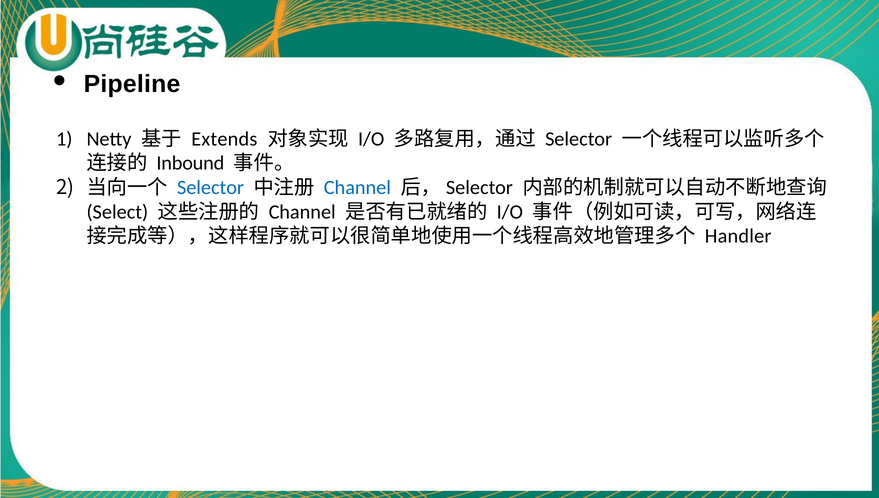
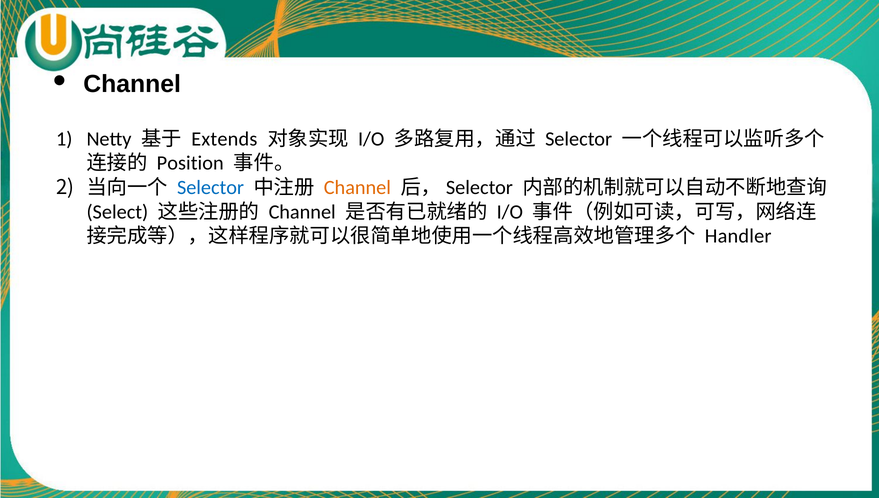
Pipeline: Pipeline -> Channel (132, 84)
Inbound: Inbound -> Position (190, 163)
Channel colour: blue -> orange (357, 188)
